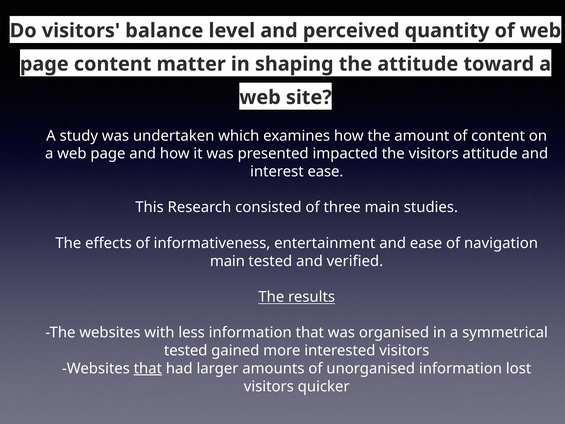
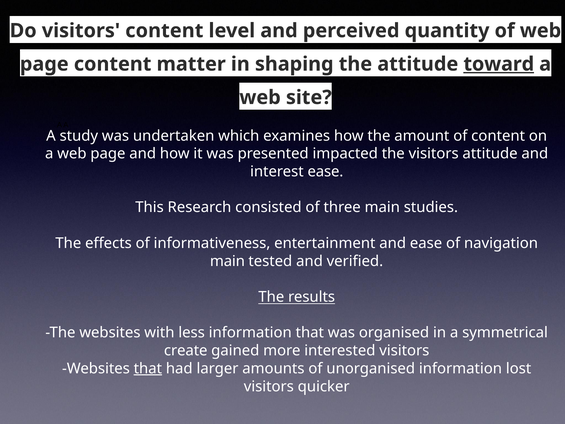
visitors balance: balance -> content (164, 31)
toward underline: none -> present (499, 64)
tested: tested -> create (186, 350)
